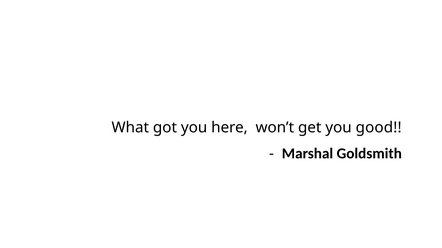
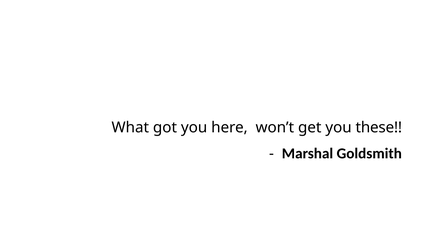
good: good -> these (379, 128)
